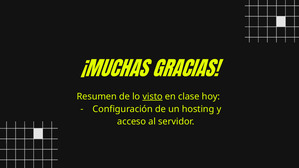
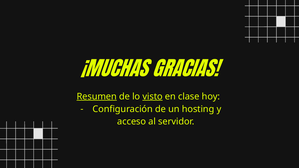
Resumen underline: none -> present (97, 97)
